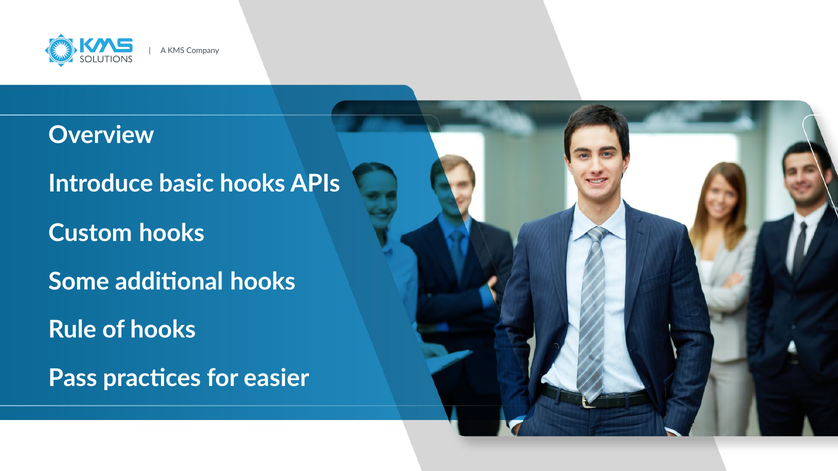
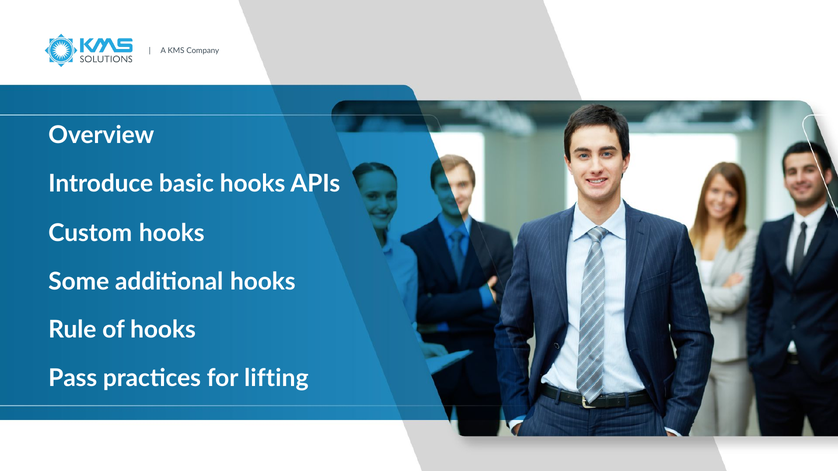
easier: easier -> lifting (276, 379)
